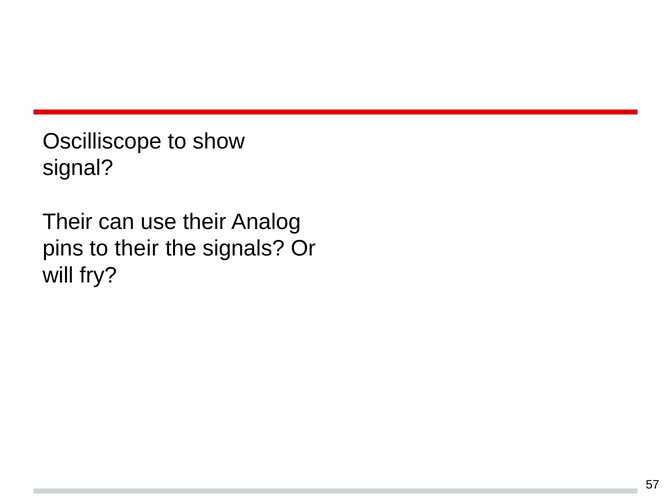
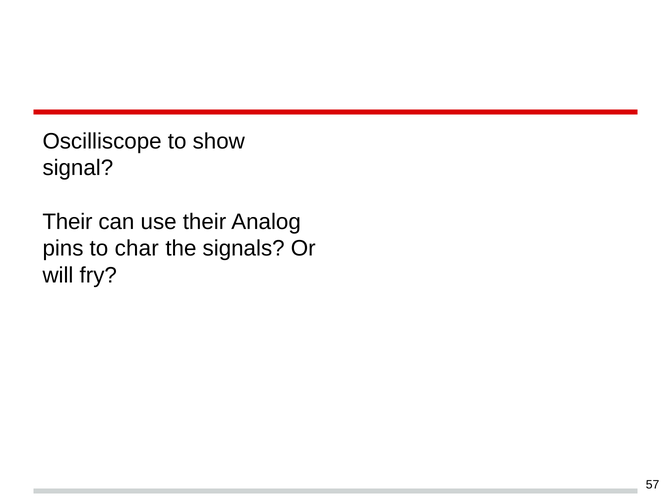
to their: their -> char (137, 249)
